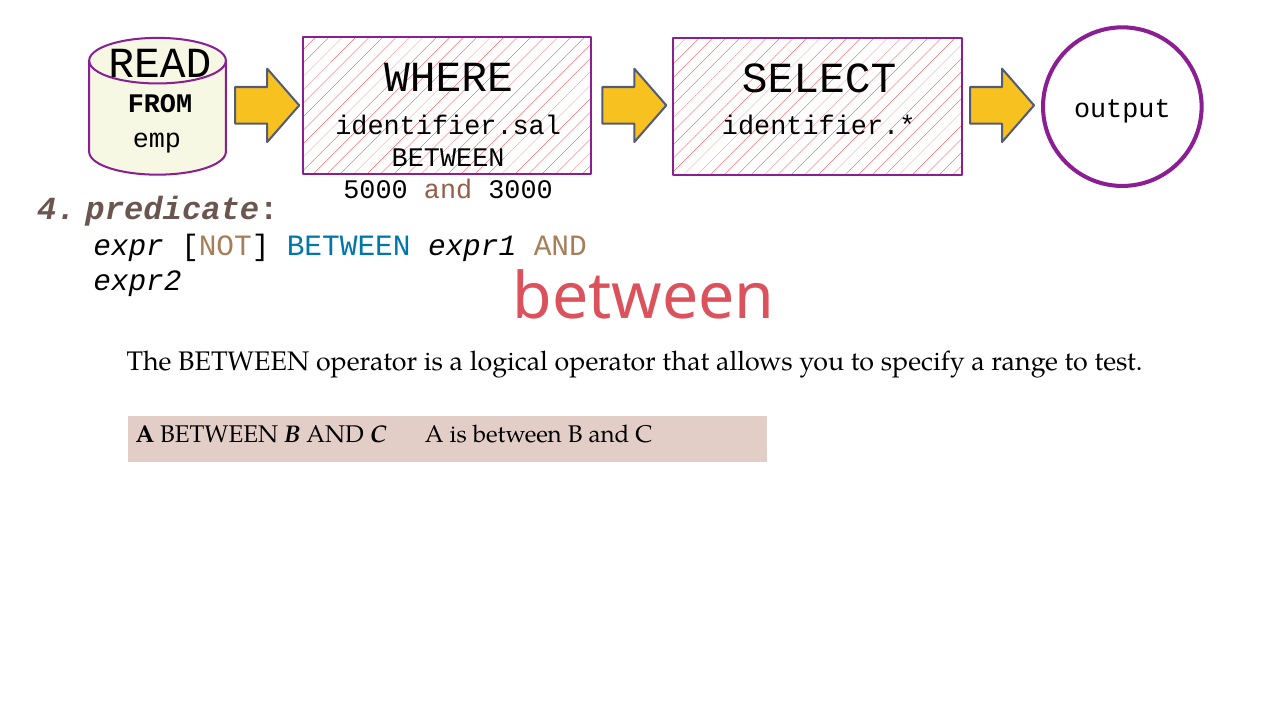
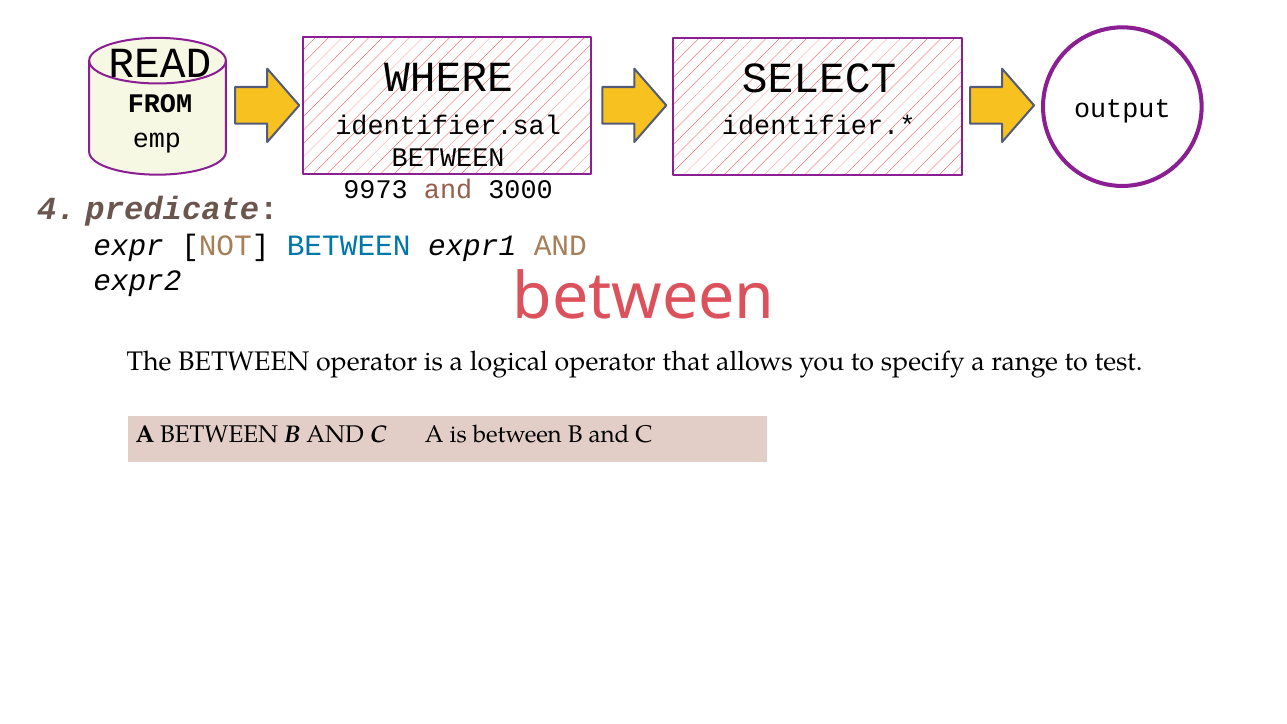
5000: 5000 -> 9973 (376, 190)
